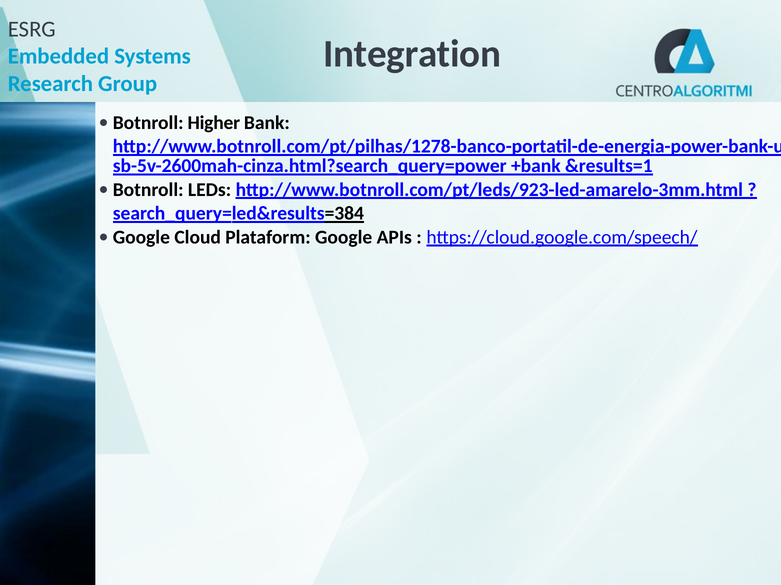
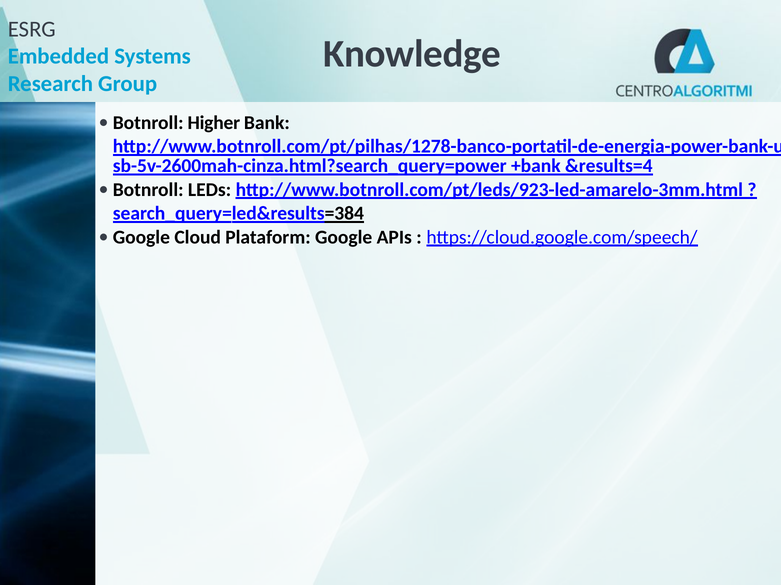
Integration: Integration -> Knowledge (412, 54)
&results=1: &results=1 -> &results=4 (609, 166)
